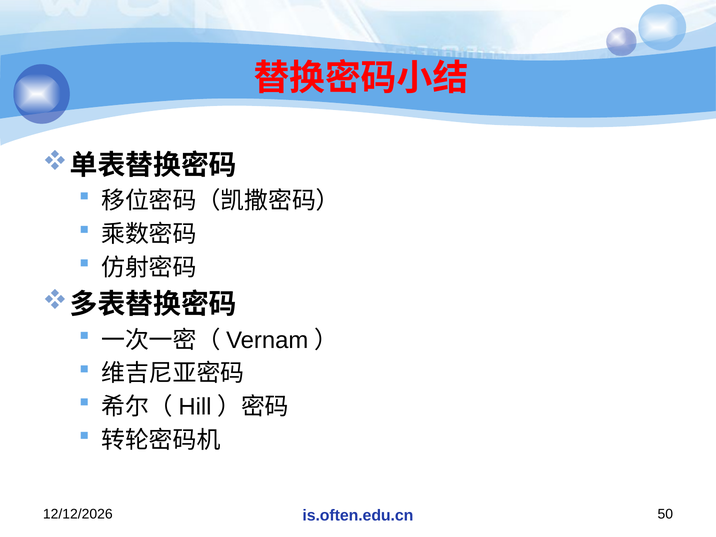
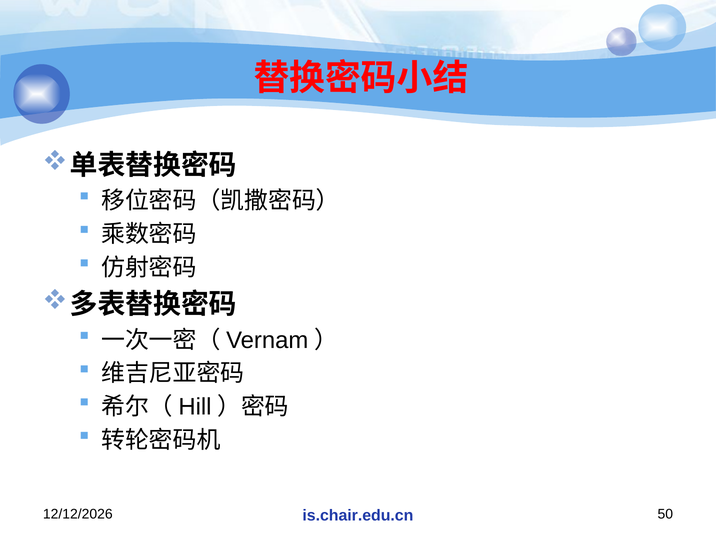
is.often.edu.cn: is.often.edu.cn -> is.chair.edu.cn (358, 515)
